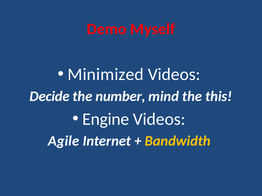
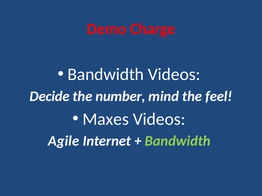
Myself: Myself -> Charge (153, 29)
Minimized: Minimized -> Bandwidth (106, 75)
this: this -> feel (219, 97)
Engine: Engine -> Maxes (106, 119)
Bandwidth colour: yellow -> light green (178, 141)
